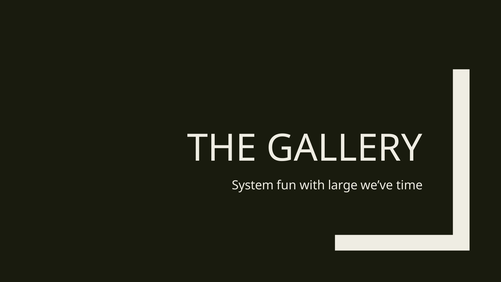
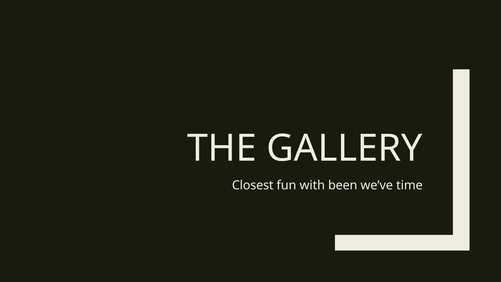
System: System -> Closest (253, 185)
large: large -> been (343, 185)
